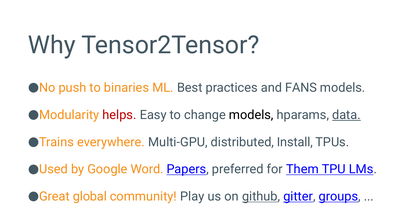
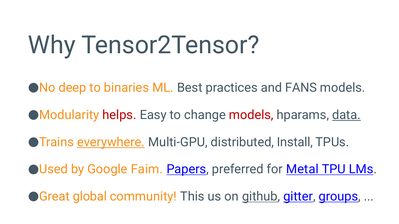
push: push -> deep (72, 88)
models colour: black -> red (251, 115)
everywhere underline: none -> present (111, 142)
Word: Word -> Faim (147, 170)
Them: Them -> Metal (302, 170)
Play: Play -> This (192, 197)
